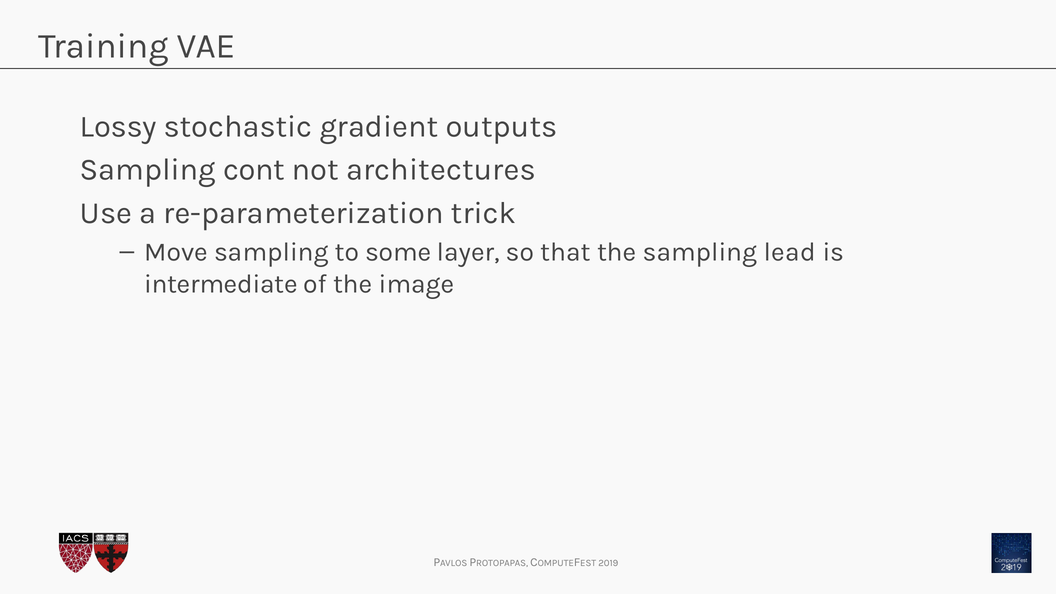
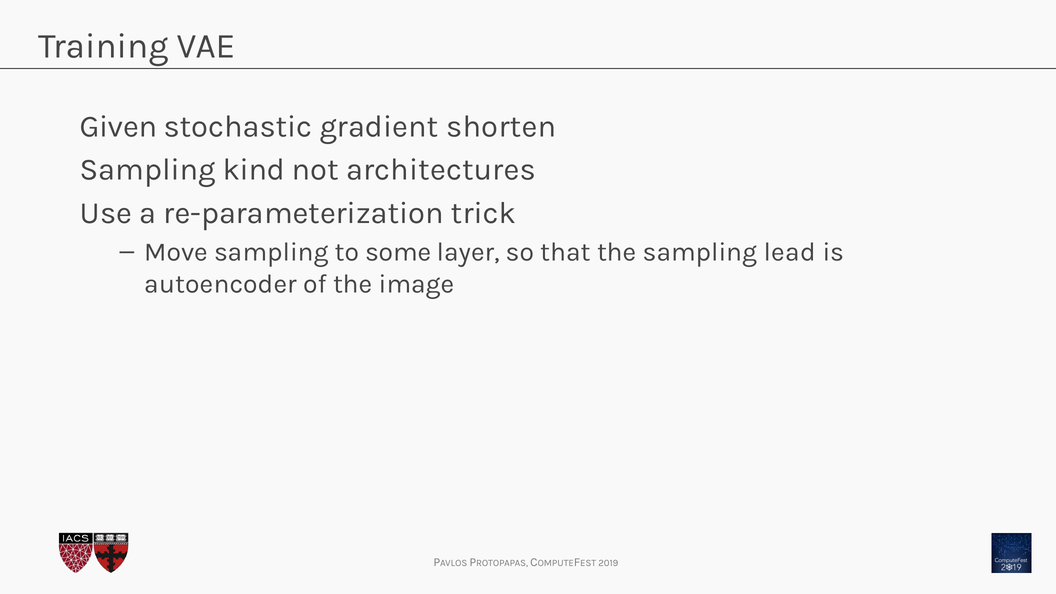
Lossy: Lossy -> Given (118, 127)
outputs: outputs -> shorten (501, 127)
cont: cont -> kind (254, 170)
intermediate: intermediate -> autoencoder (221, 284)
